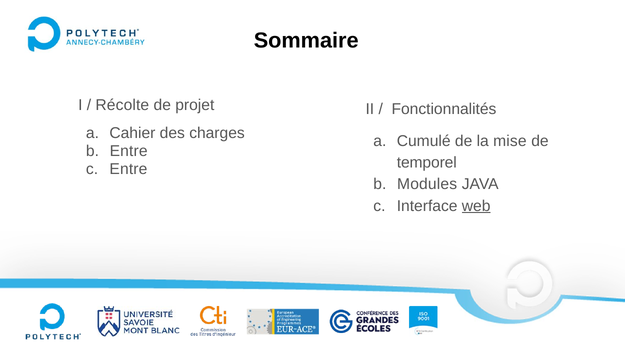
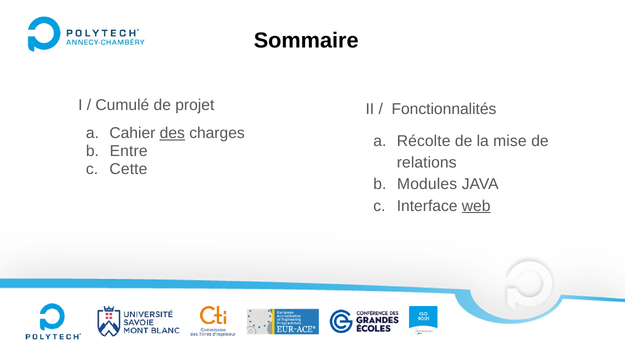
Récolte: Récolte -> Cumulé (122, 105)
des underline: none -> present (172, 133)
Cumulé: Cumulé -> Récolte (424, 141)
temporel: temporel -> relations (427, 162)
Entre: Entre -> Cette (128, 169)
